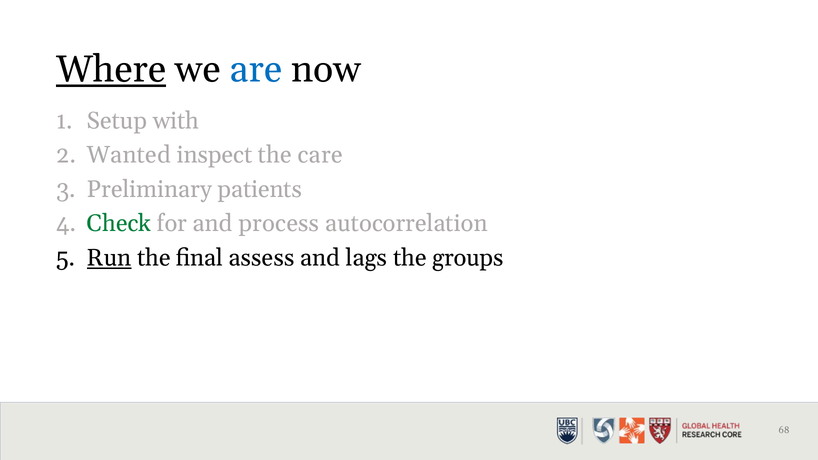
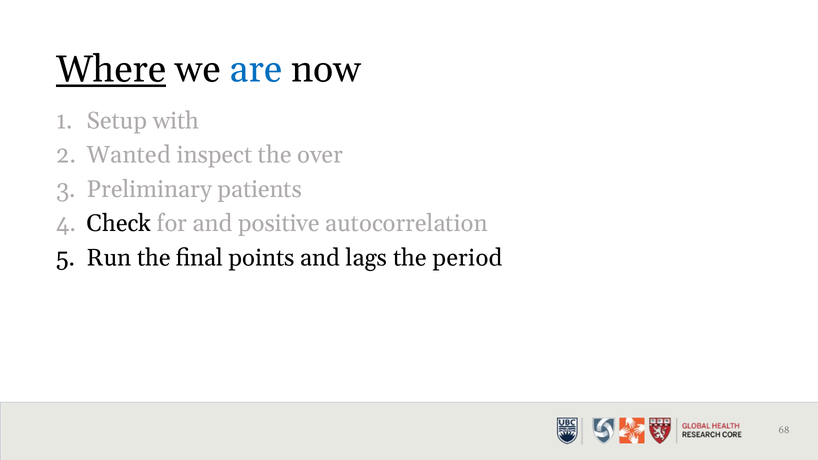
care: care -> over (320, 155)
Check colour: green -> black (119, 224)
process: process -> positive (279, 224)
Run underline: present -> none (109, 258)
assess: assess -> points (262, 258)
groups: groups -> period (468, 258)
